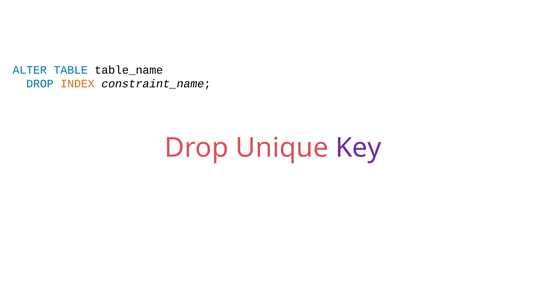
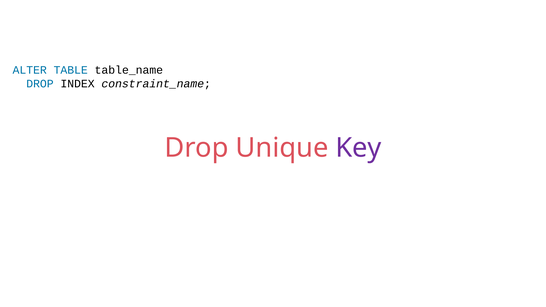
INDEX colour: orange -> black (78, 84)
